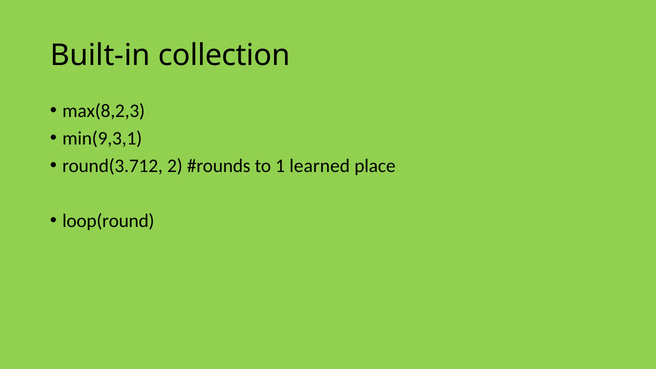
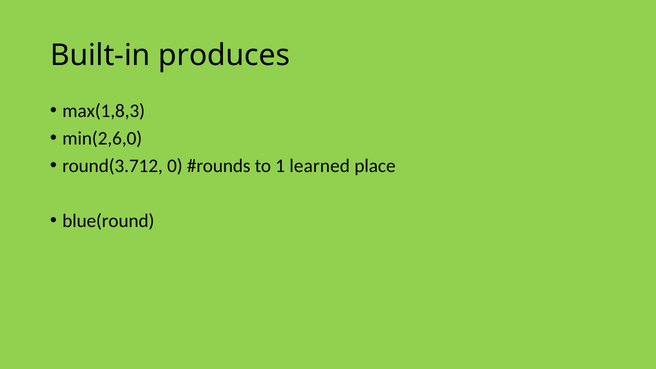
collection: collection -> produces (224, 55)
max(8,2,3: max(8,2,3 -> max(1,8,3 (104, 111)
min(9,3,1: min(9,3,1 -> min(2,6,0 (102, 138)
2: 2 -> 0 (175, 166)
loop(round: loop(round -> blue(round (108, 221)
